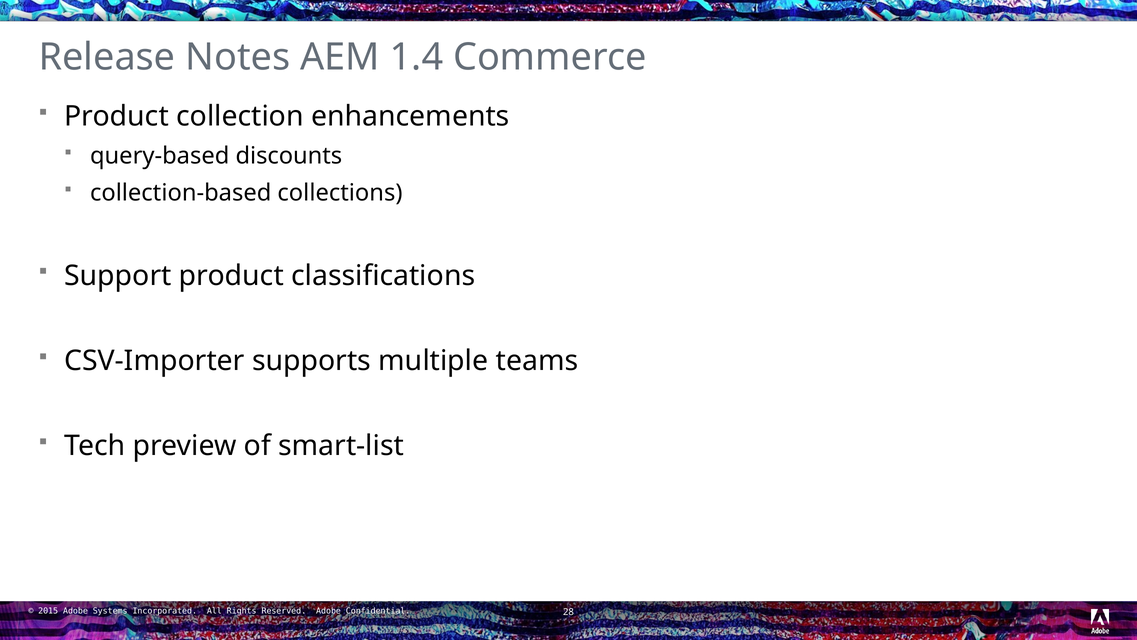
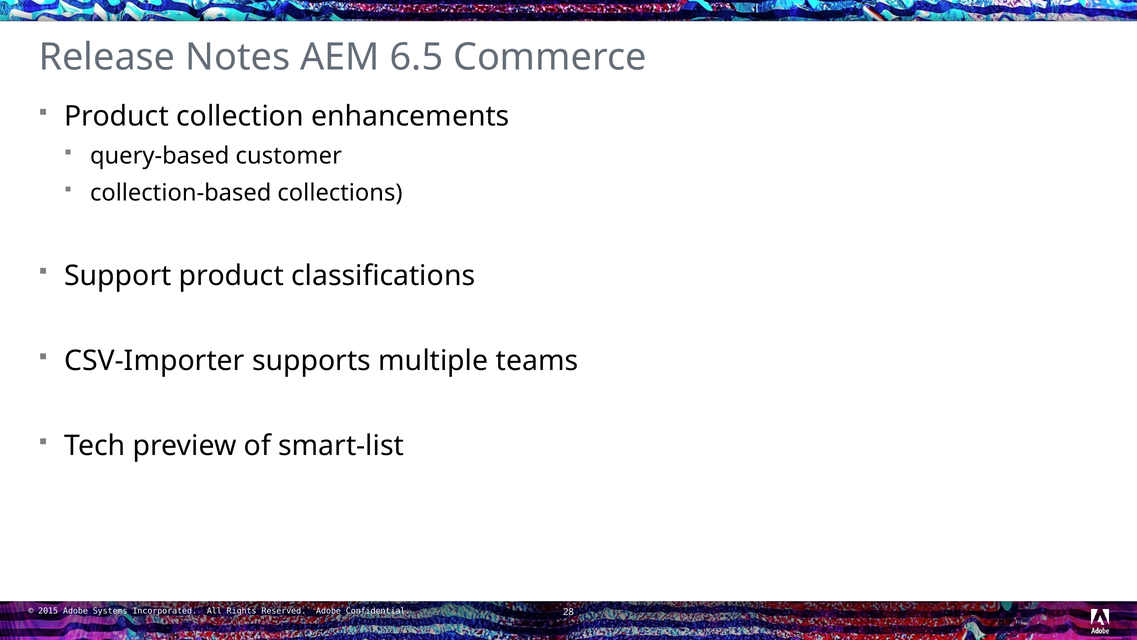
1.4: 1.4 -> 6.5 (416, 57)
discounts: discounts -> customer (289, 156)
